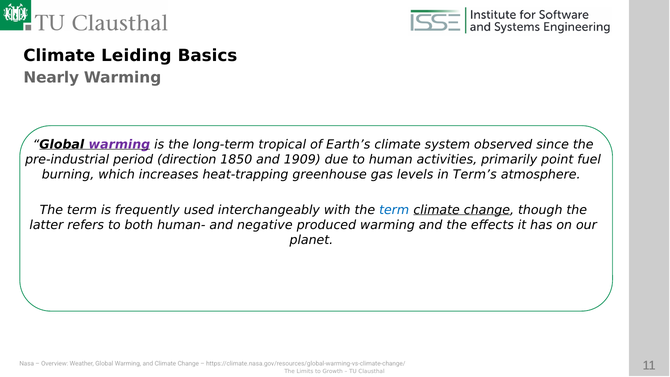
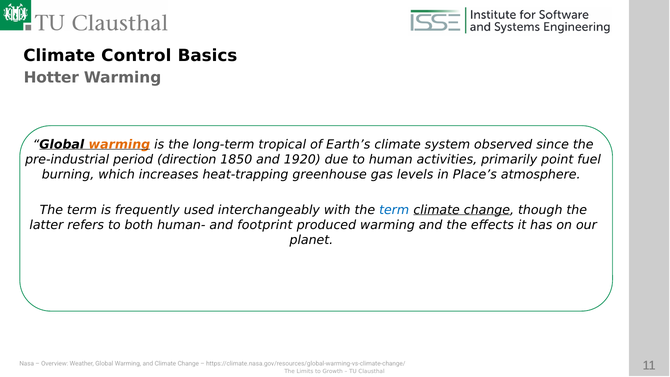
Leiding: Leiding -> Control (136, 56)
Nearly: Nearly -> Hotter (51, 78)
warming colour: purple -> orange (119, 145)
1909: 1909 -> 1920 (302, 160)
Term’s: Term’s -> Place’s (475, 175)
negative: negative -> footprint (265, 225)
